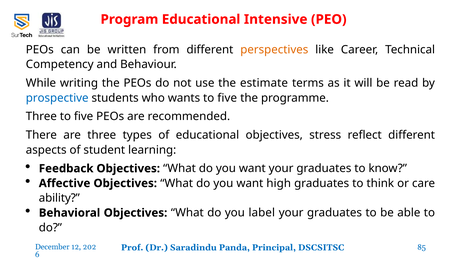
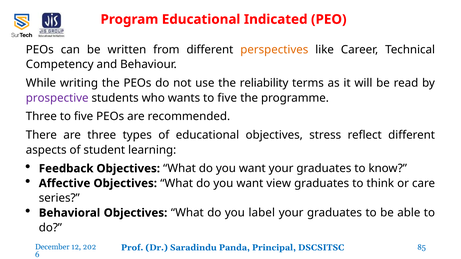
Intensive: Intensive -> Indicated (276, 19)
estimate: estimate -> reliability (264, 83)
prospective colour: blue -> purple (57, 98)
high: high -> view (279, 184)
ability: ability -> series (59, 198)
